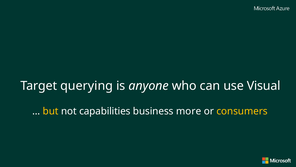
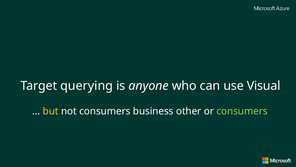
not capabilities: capabilities -> consumers (105, 111)
more: more -> other (189, 111)
consumers colour: yellow -> light green (242, 111)
